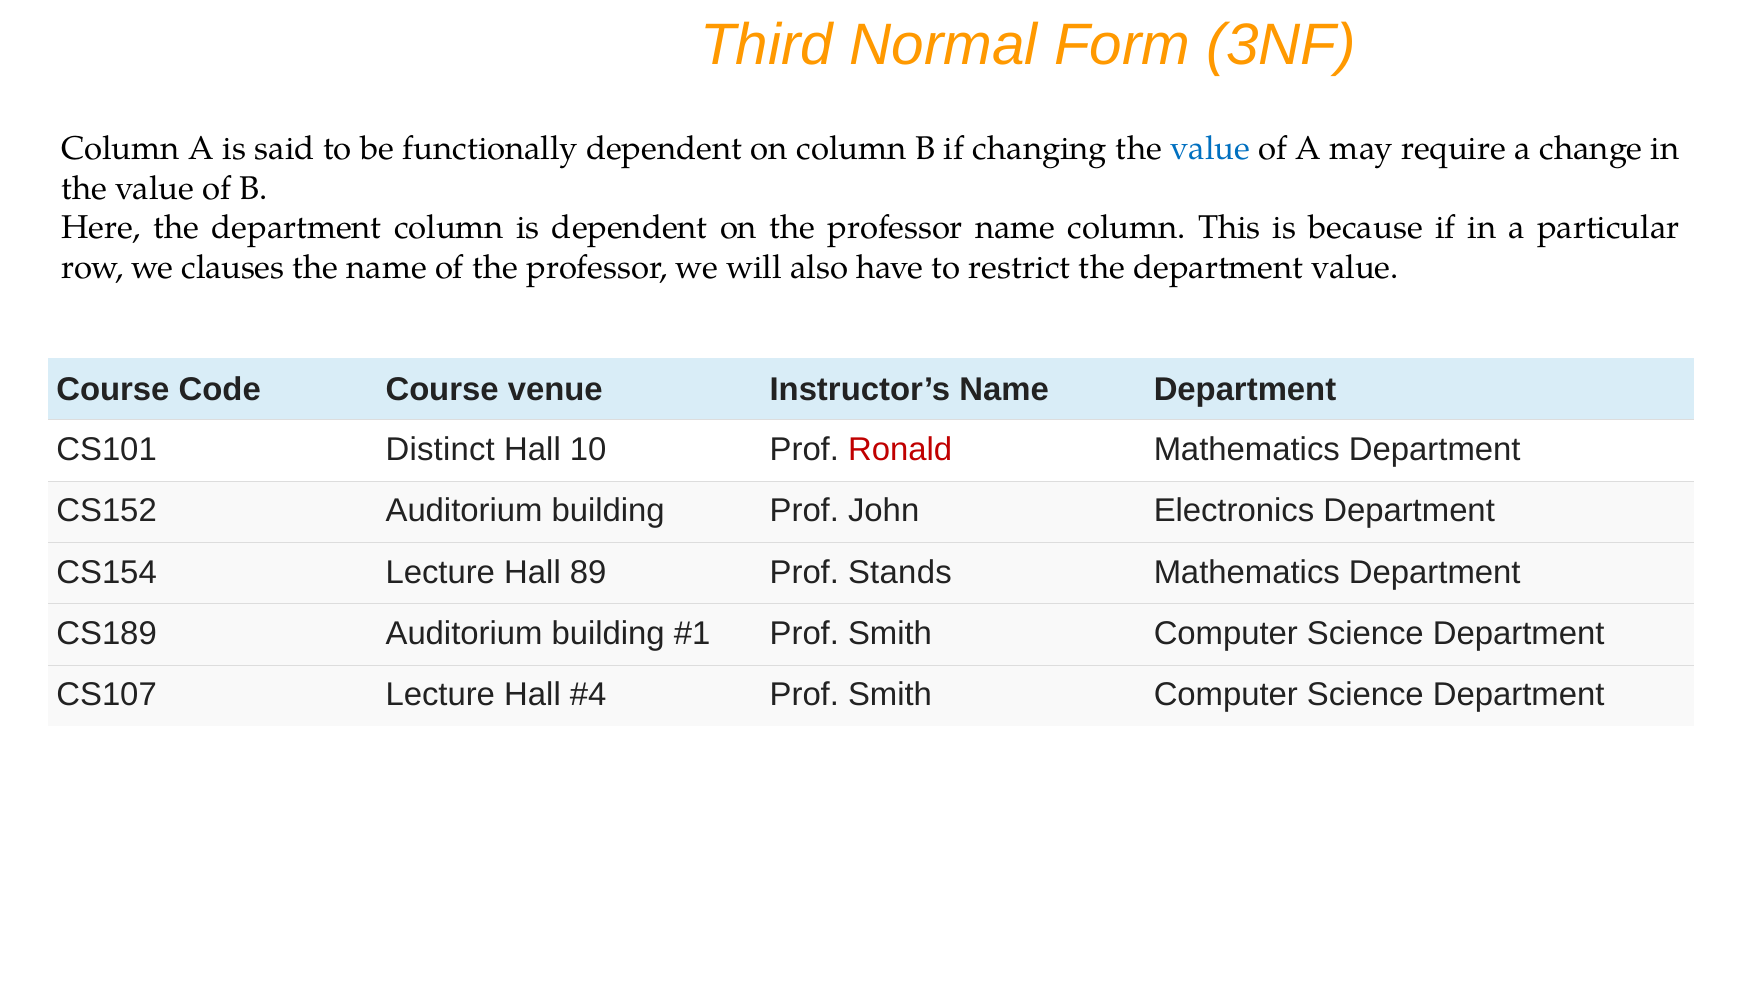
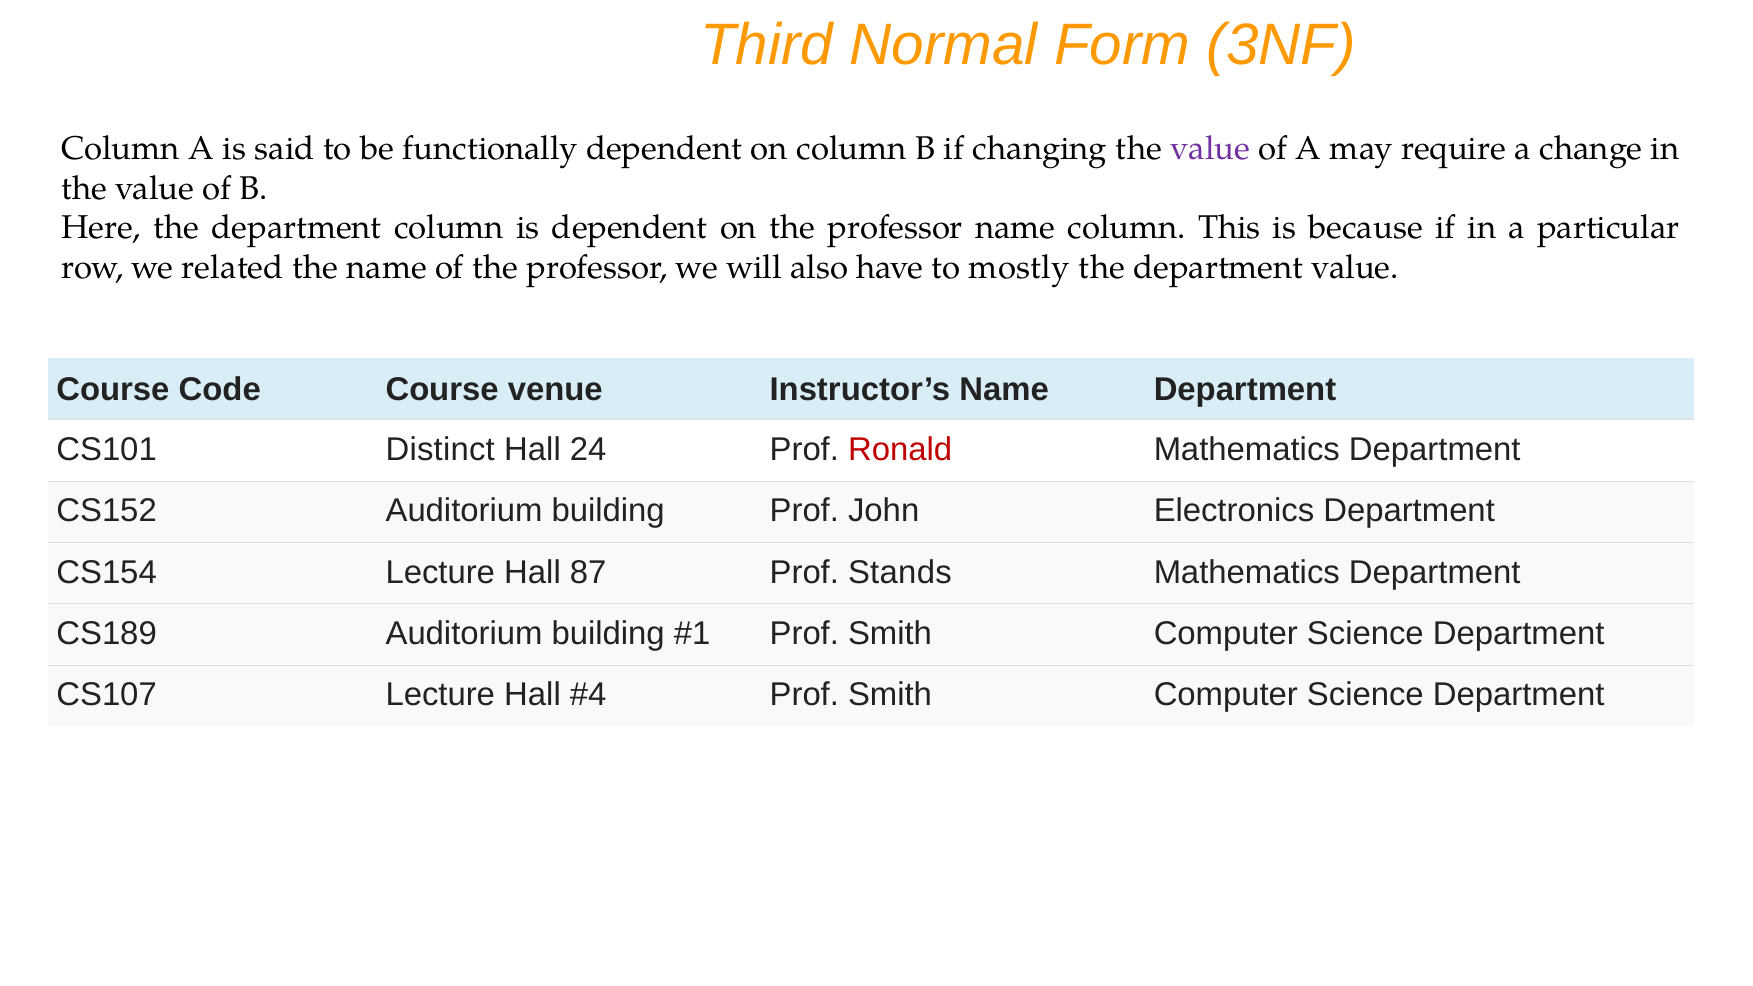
value colour: blue -> purple (1210, 149)
clauses: clauses -> related (233, 267)
restrict: restrict -> mostly (1019, 267)
10: 10 -> 24 (588, 450)
89: 89 -> 87 (588, 572)
